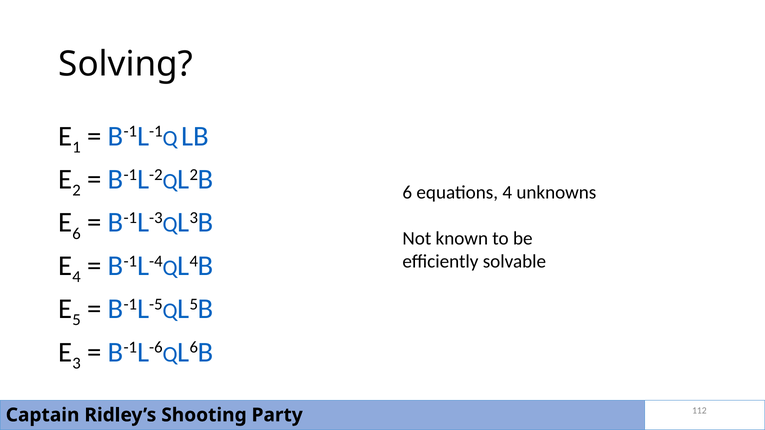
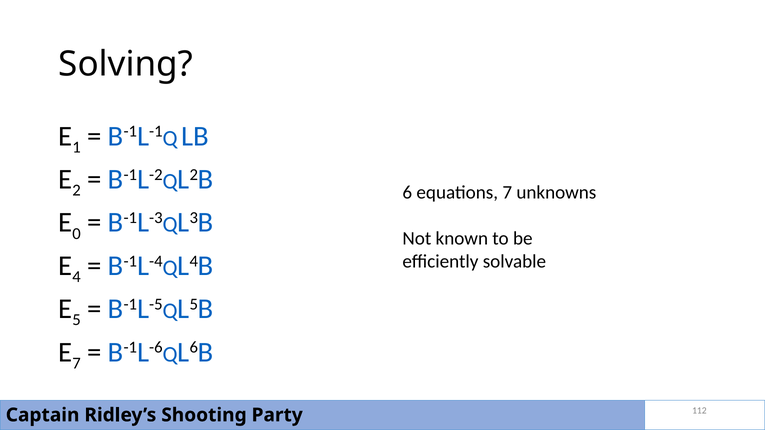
equations 4: 4 -> 7 (507, 193)
6: 6 -> 0 (77, 234)
3: 3 -> 7 (77, 363)
